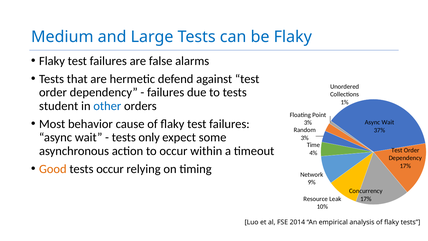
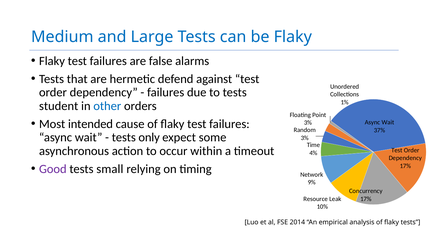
behavior: behavior -> intended (90, 124)
Good colour: orange -> purple (53, 169)
tests occur: occur -> small (110, 169)
